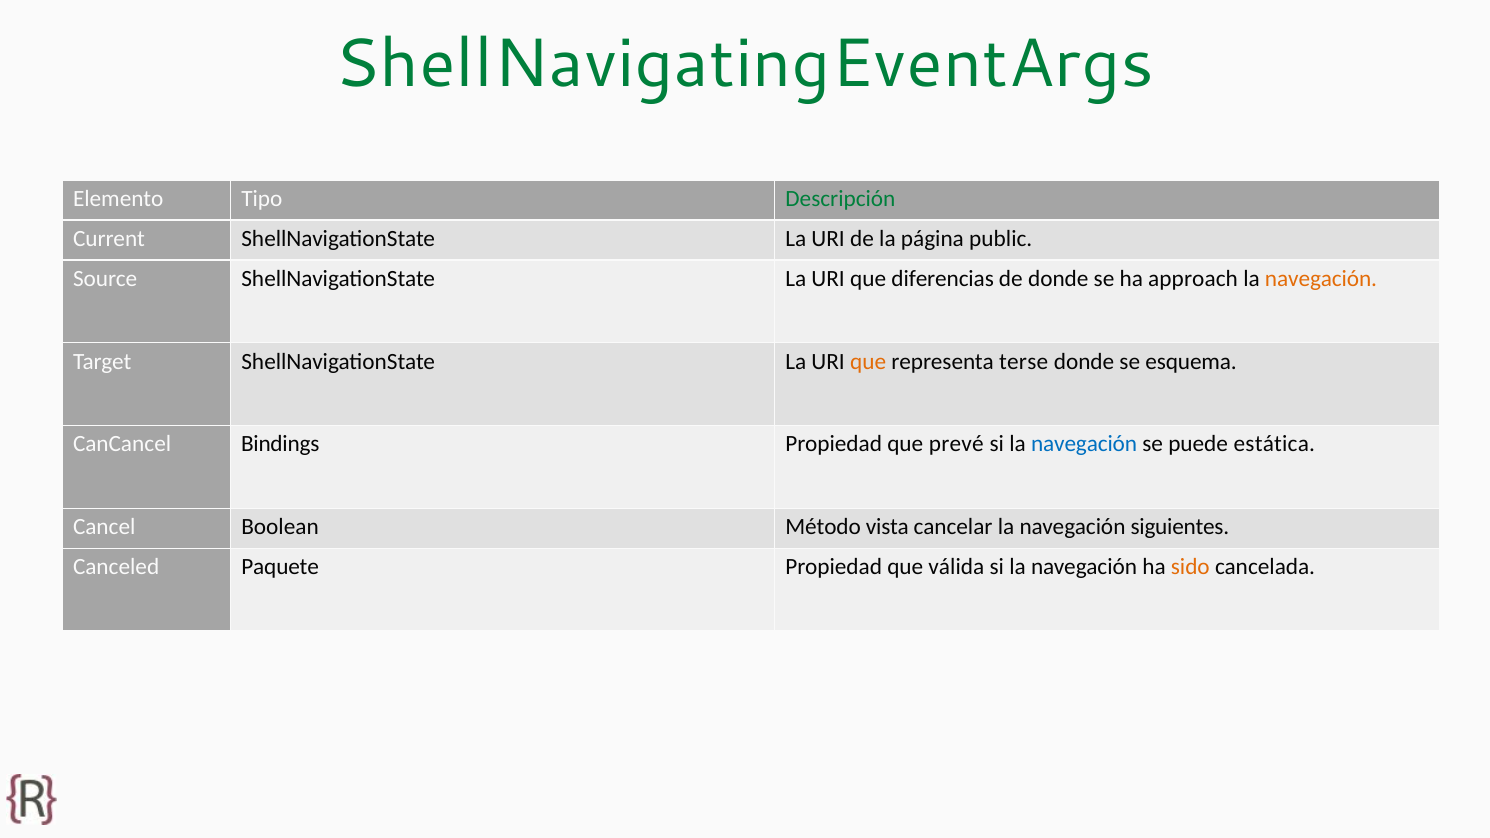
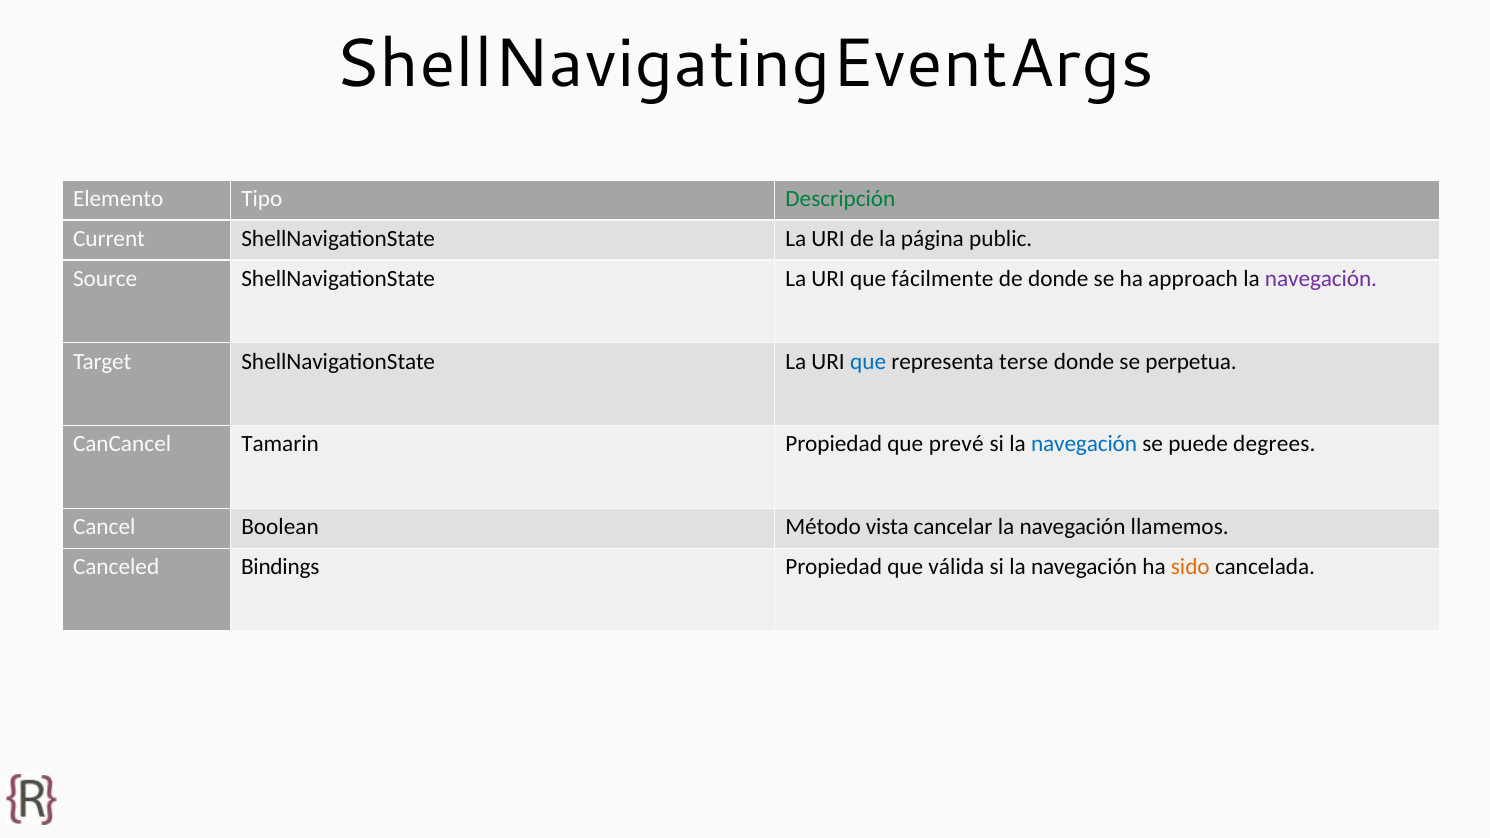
ShellNavigatingEventArgs colour: green -> black (744, 64)
diferencias: diferencias -> fácilmente (943, 279)
navegación colour: orange -> purple (1321, 279)
que colour: orange -> blue (868, 361)
esquema: esquema -> perpetua (1191, 361)
Bindings: Bindings -> Tamarin (280, 444)
estática: estática -> degrees (1274, 444)
siguientes: siguientes -> llamemos (1180, 527)
Paquete: Paquete -> Bindings (280, 567)
